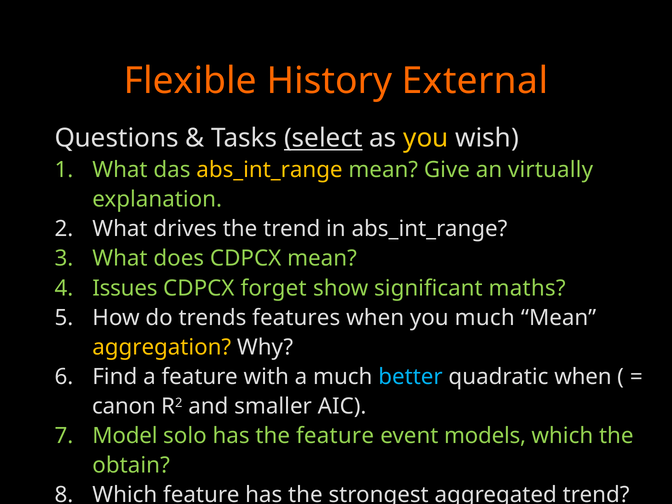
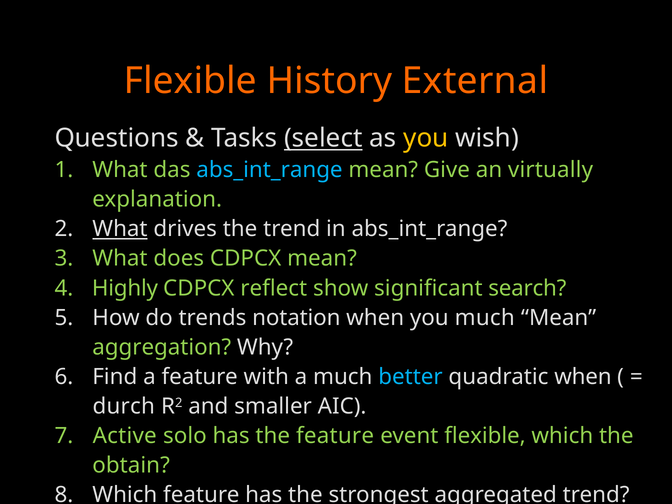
abs_int_range colour: yellow -> light blue (270, 170)
What underline: none -> present (120, 229)
Issues: Issues -> Highly (125, 288)
forget: forget -> reflect (274, 288)
maths: maths -> search (527, 288)
features: features -> notation (296, 318)
aggregation colour: yellow -> light green (162, 347)
canon: canon -> durch (124, 406)
Model: Model -> Active (125, 436)
event models: models -> flexible (485, 436)
